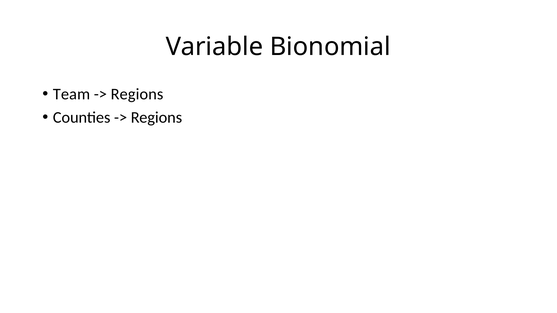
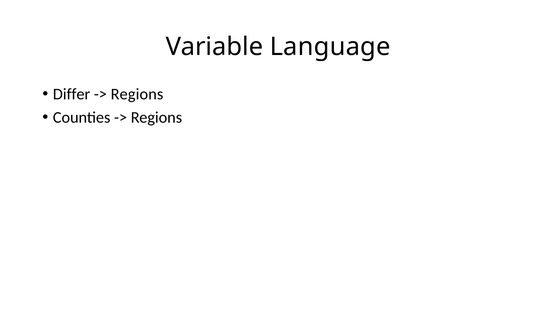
Bionomial: Bionomial -> Language (330, 47)
Team: Team -> Differ (72, 94)
